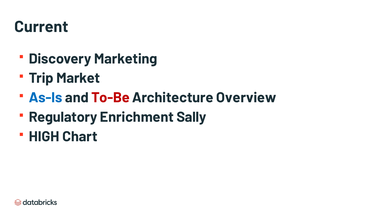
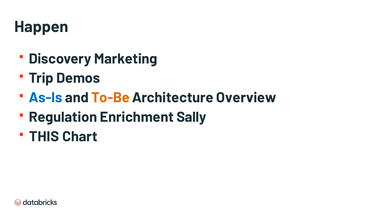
Current: Current -> Happen (41, 27)
Market: Market -> Demos (78, 78)
To-Be colour: red -> orange (110, 98)
Regulatory: Regulatory -> Regulation (63, 117)
HIGH: HIGH -> THIS (44, 137)
